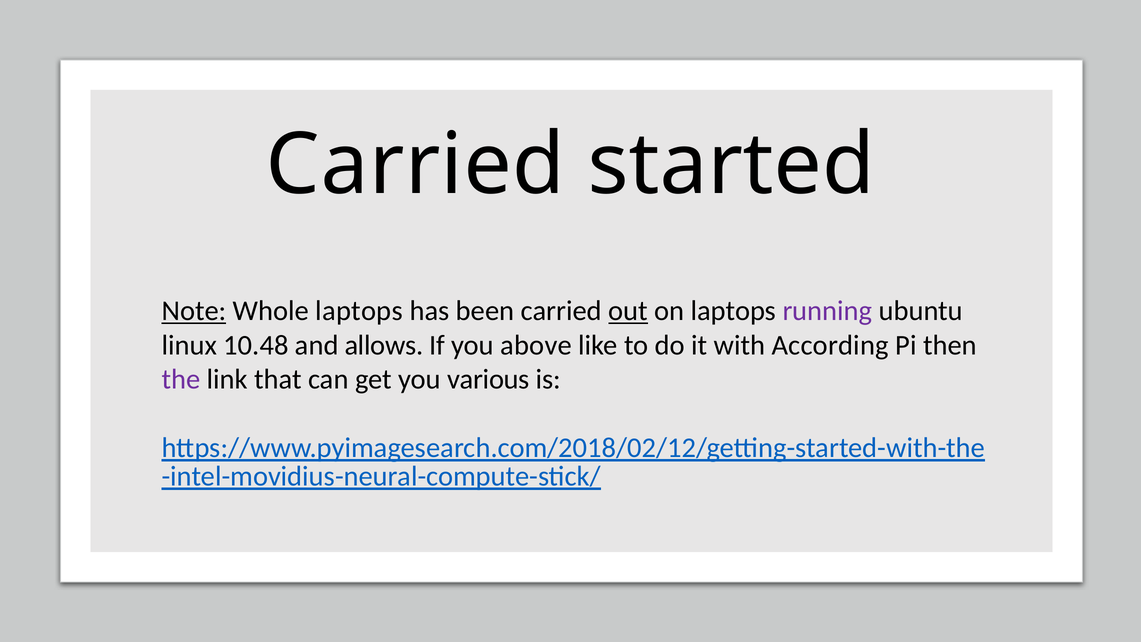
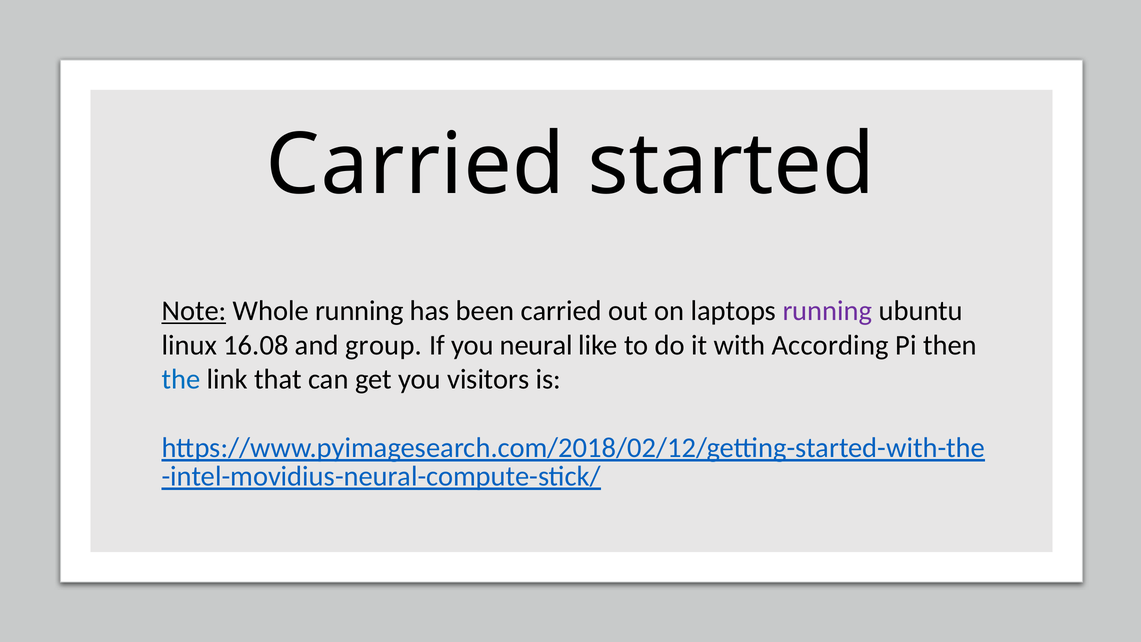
Whole laptops: laptops -> running (359, 311)
out underline: present -> none (628, 311)
10.48: 10.48 -> 16.08 (256, 345)
allows: allows -> group (384, 345)
above: above -> neural (536, 345)
the colour: purple -> blue (181, 379)
various: various -> visitors (488, 379)
